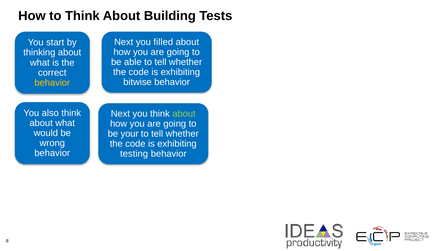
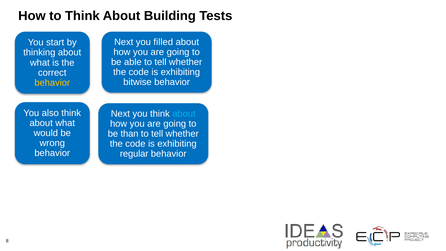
about colour: light green -> light blue (184, 114)
your: your -> than (130, 134)
testing: testing -> regular (134, 154)
